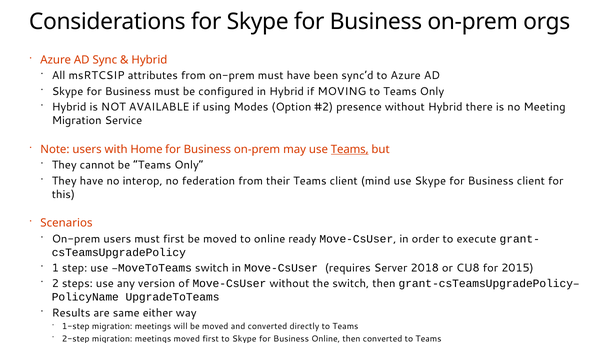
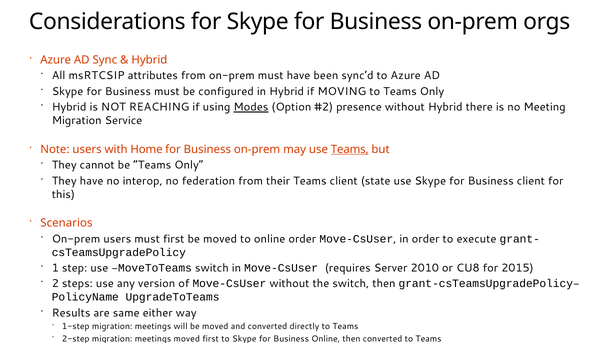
AVAILABLE: AVAILABLE -> REACHING (159, 107)
Modes underline: none -> present (251, 107)
mind: mind -> state (376, 181)
online ready: ready -> order (302, 239)
2018: 2018 -> 2010 (425, 268)
